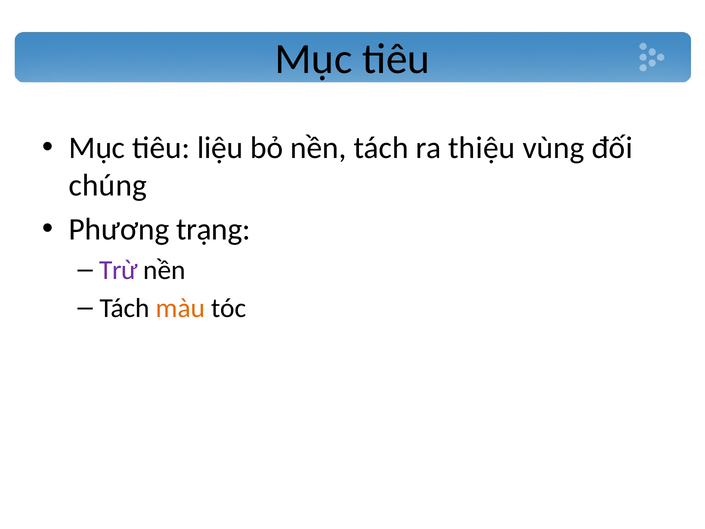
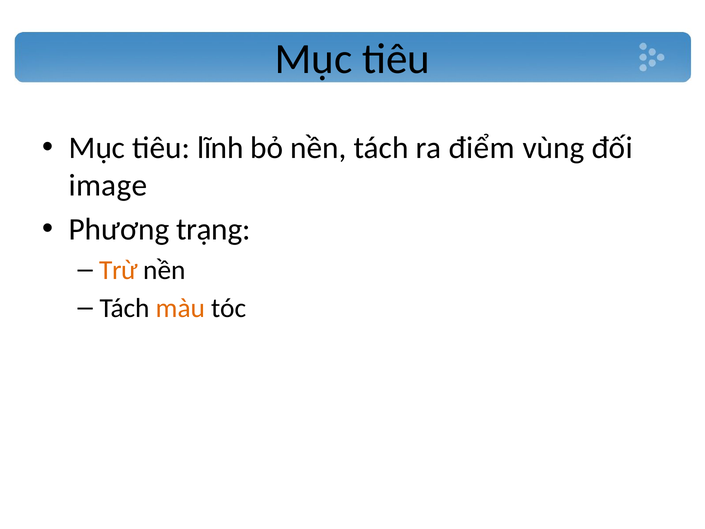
liệu: liệu -> lĩnh (220, 148)
thiệu: thiệu -> điểm (482, 148)
chúng: chúng -> image (108, 186)
Trừ colour: purple -> orange (119, 270)
